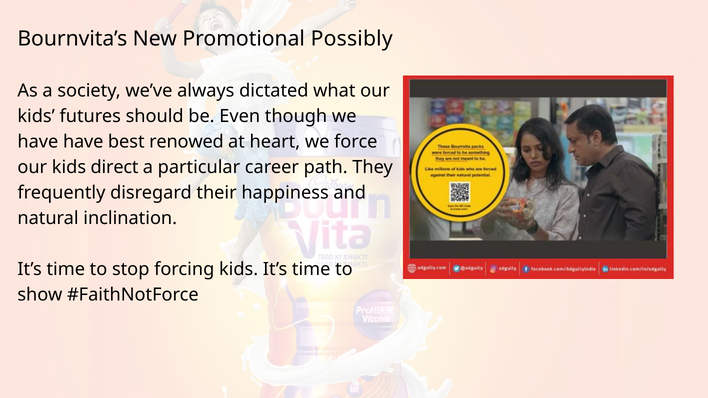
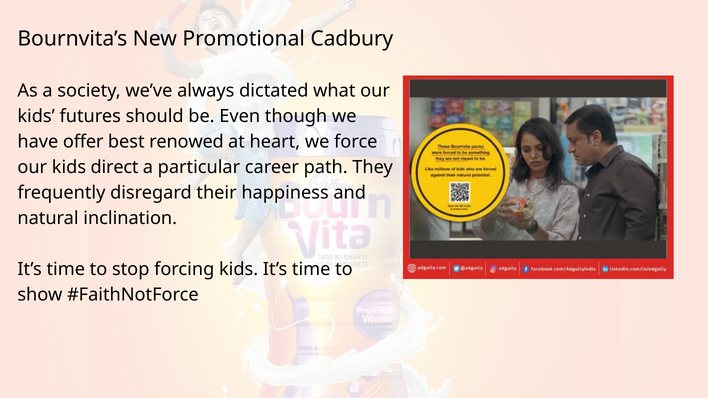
Possibly: Possibly -> Cadbury (352, 39)
have have: have -> offer (83, 142)
